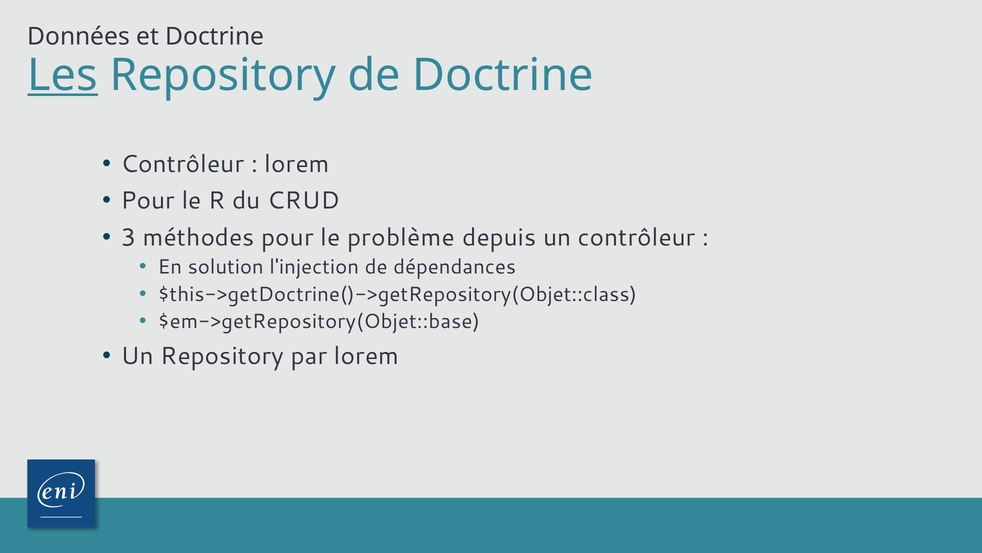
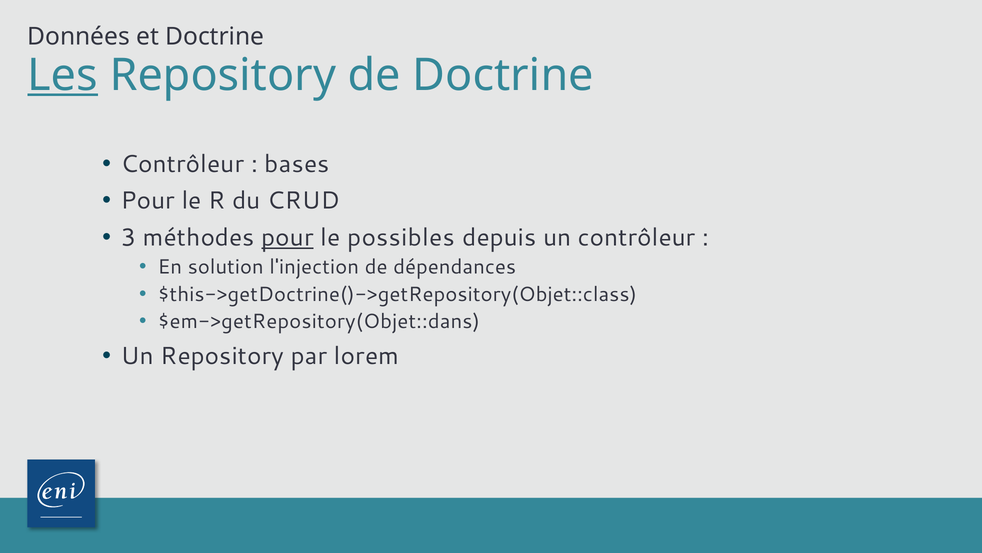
lorem: lorem -> bases (297, 164)
pour underline: none -> present (287, 237)
problème: problème -> possibles (401, 237)
$em->getRepository(Objet::base: $em->getRepository(Objet::base -> $em->getRepository(Objet::dans (319, 321)
